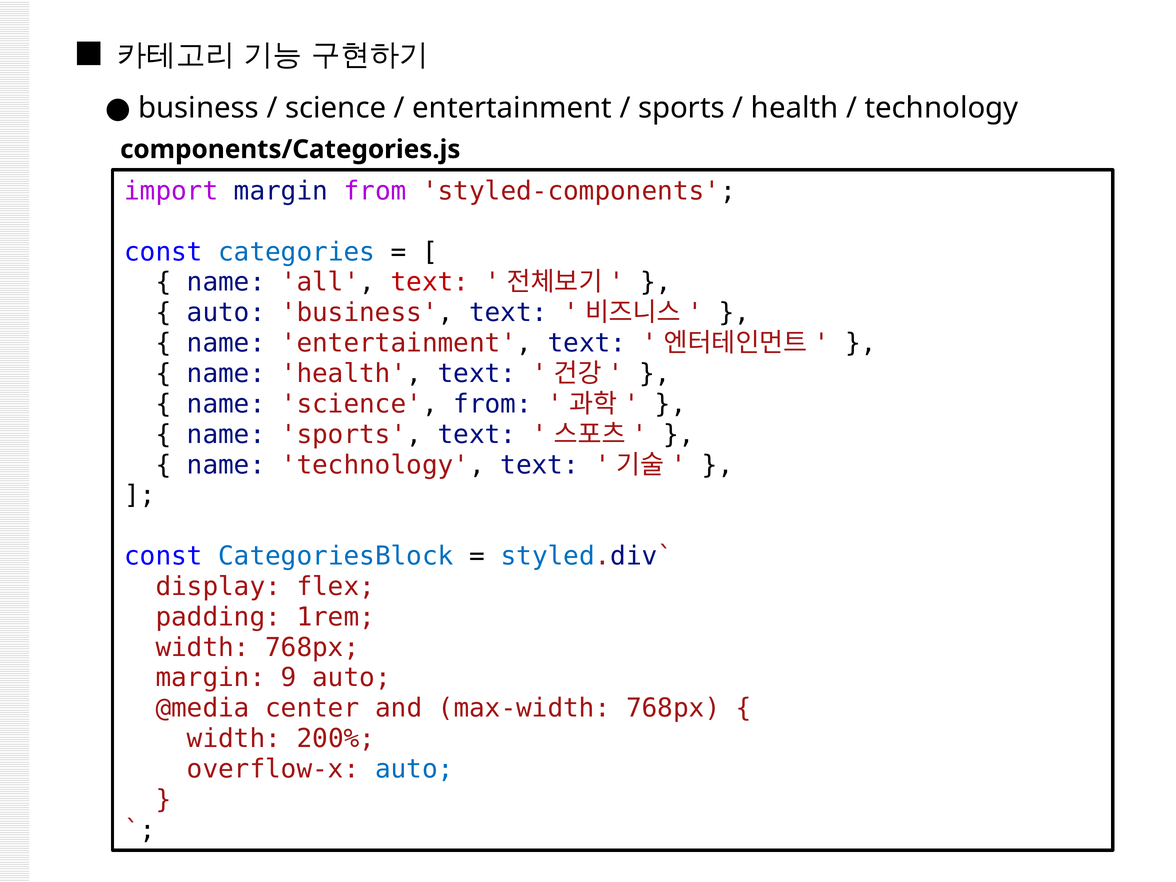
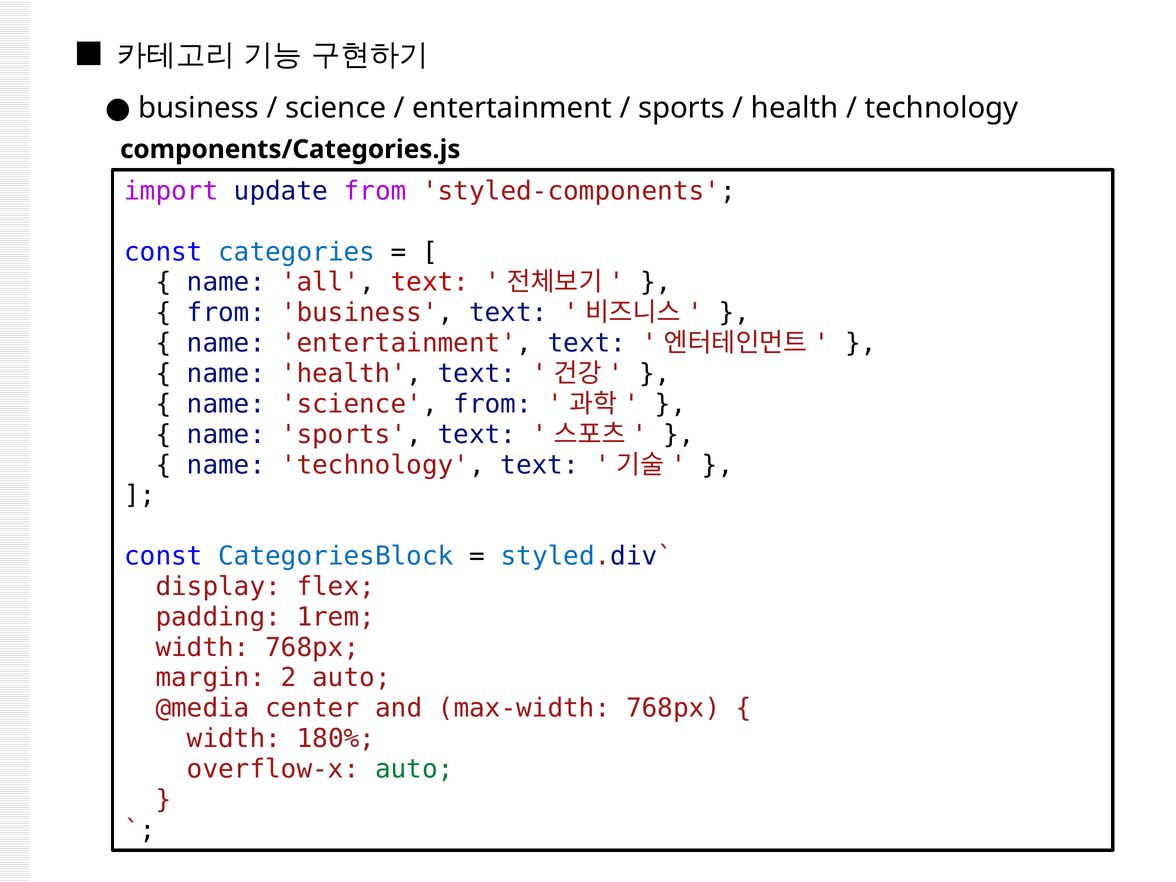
import margin: margin -> update (281, 191)
auto: auto -> from (226, 313)
9: 9 -> 2 (289, 678)
200%: 200% -> 180% (336, 739)
auto colour: blue -> green (414, 769)
